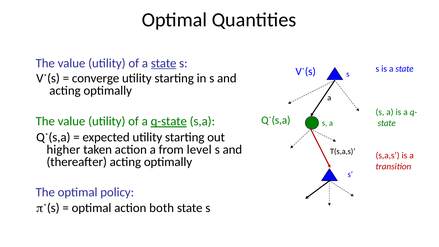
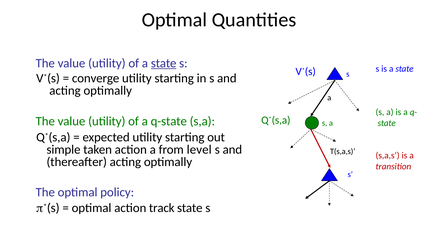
q-state underline: present -> none (169, 121)
higher: higher -> simple (63, 149)
both: both -> track (162, 208)
